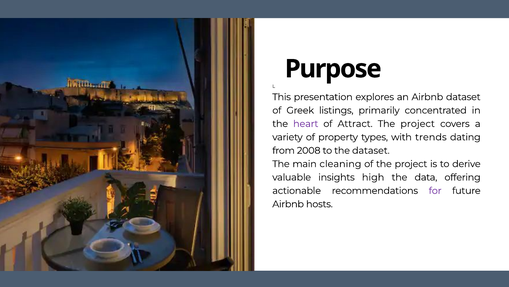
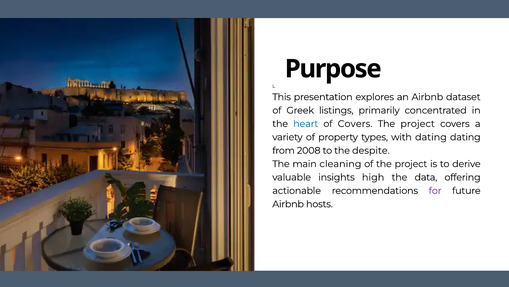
heart colour: purple -> blue (306, 123)
of Attract: Attract -> Covers (355, 123)
with trends: trends -> dating (431, 137)
the dataset: dataset -> despite (371, 150)
